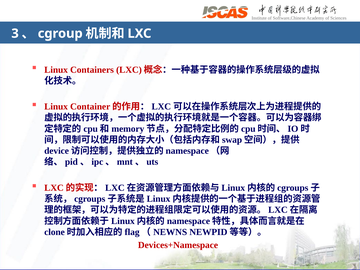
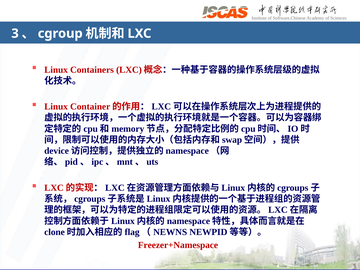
Devices+Namespace: Devices+Namespace -> Freezer+Namespace (178, 245)
